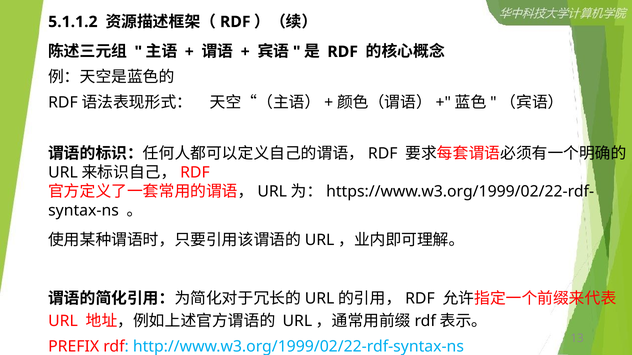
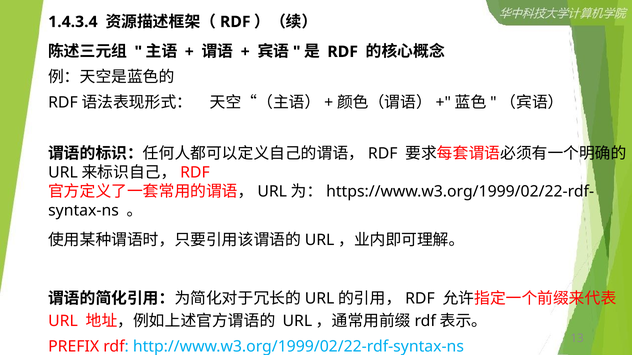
5.1.1.2: 5.1.1.2 -> 1.4.3.4 (73, 22)
